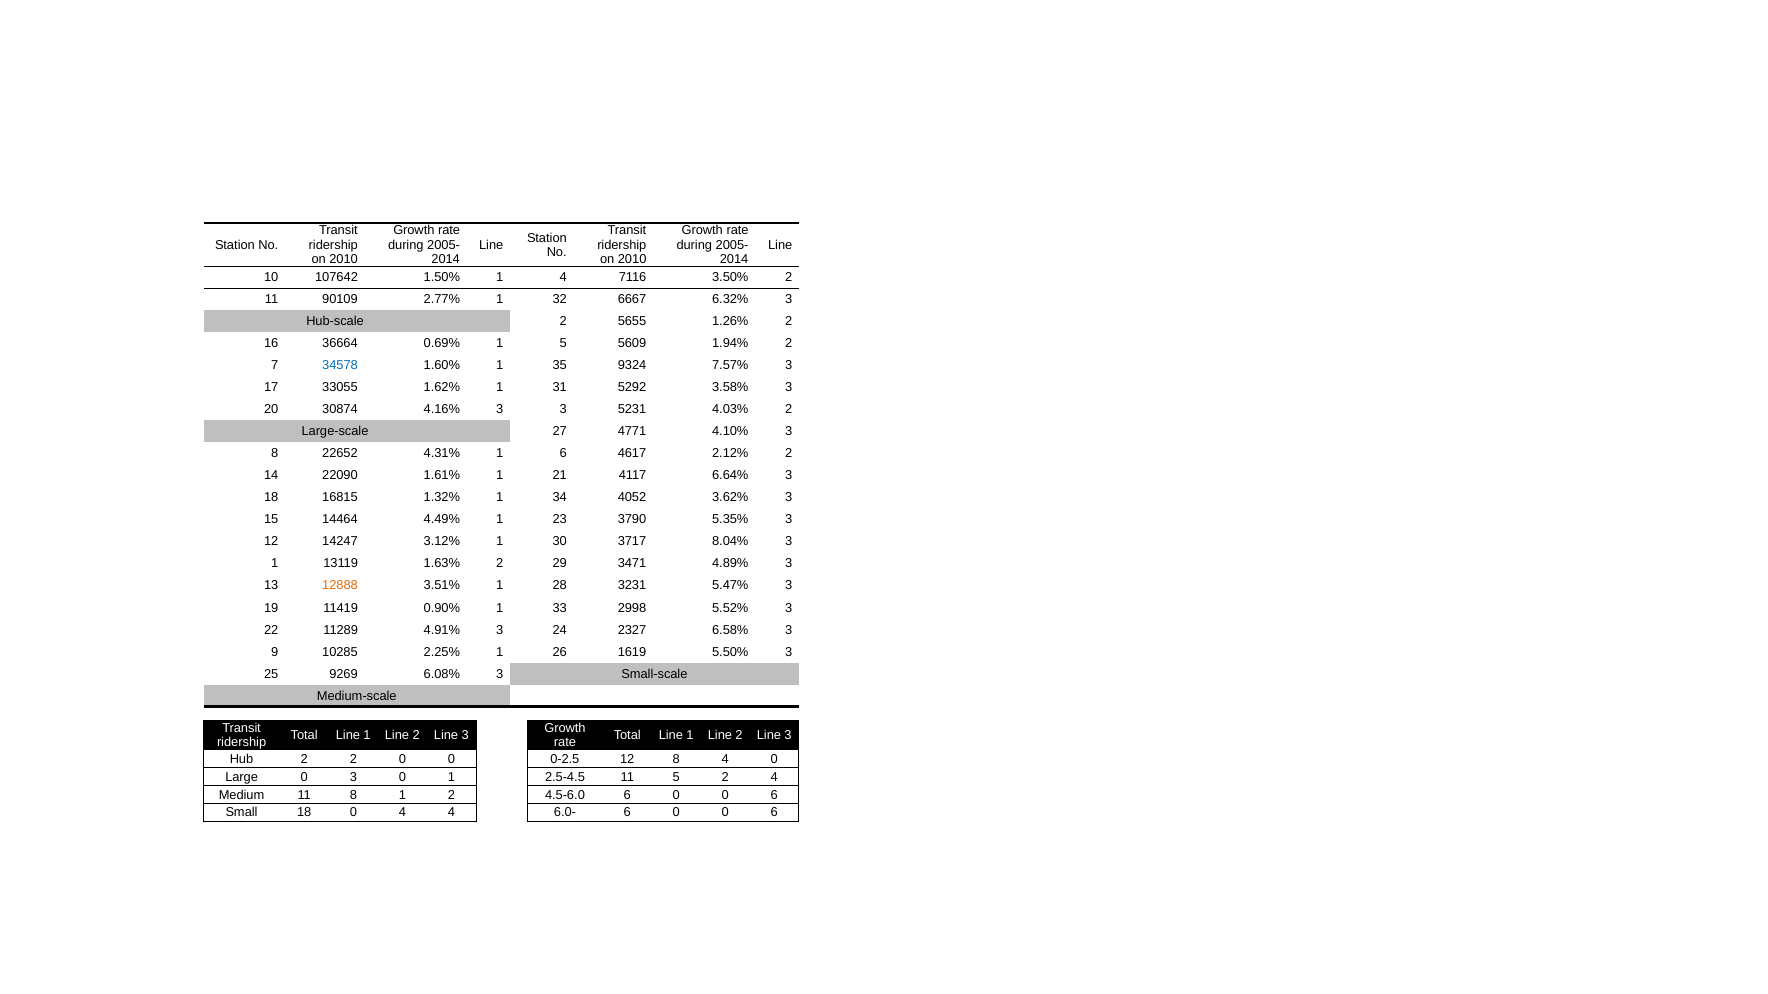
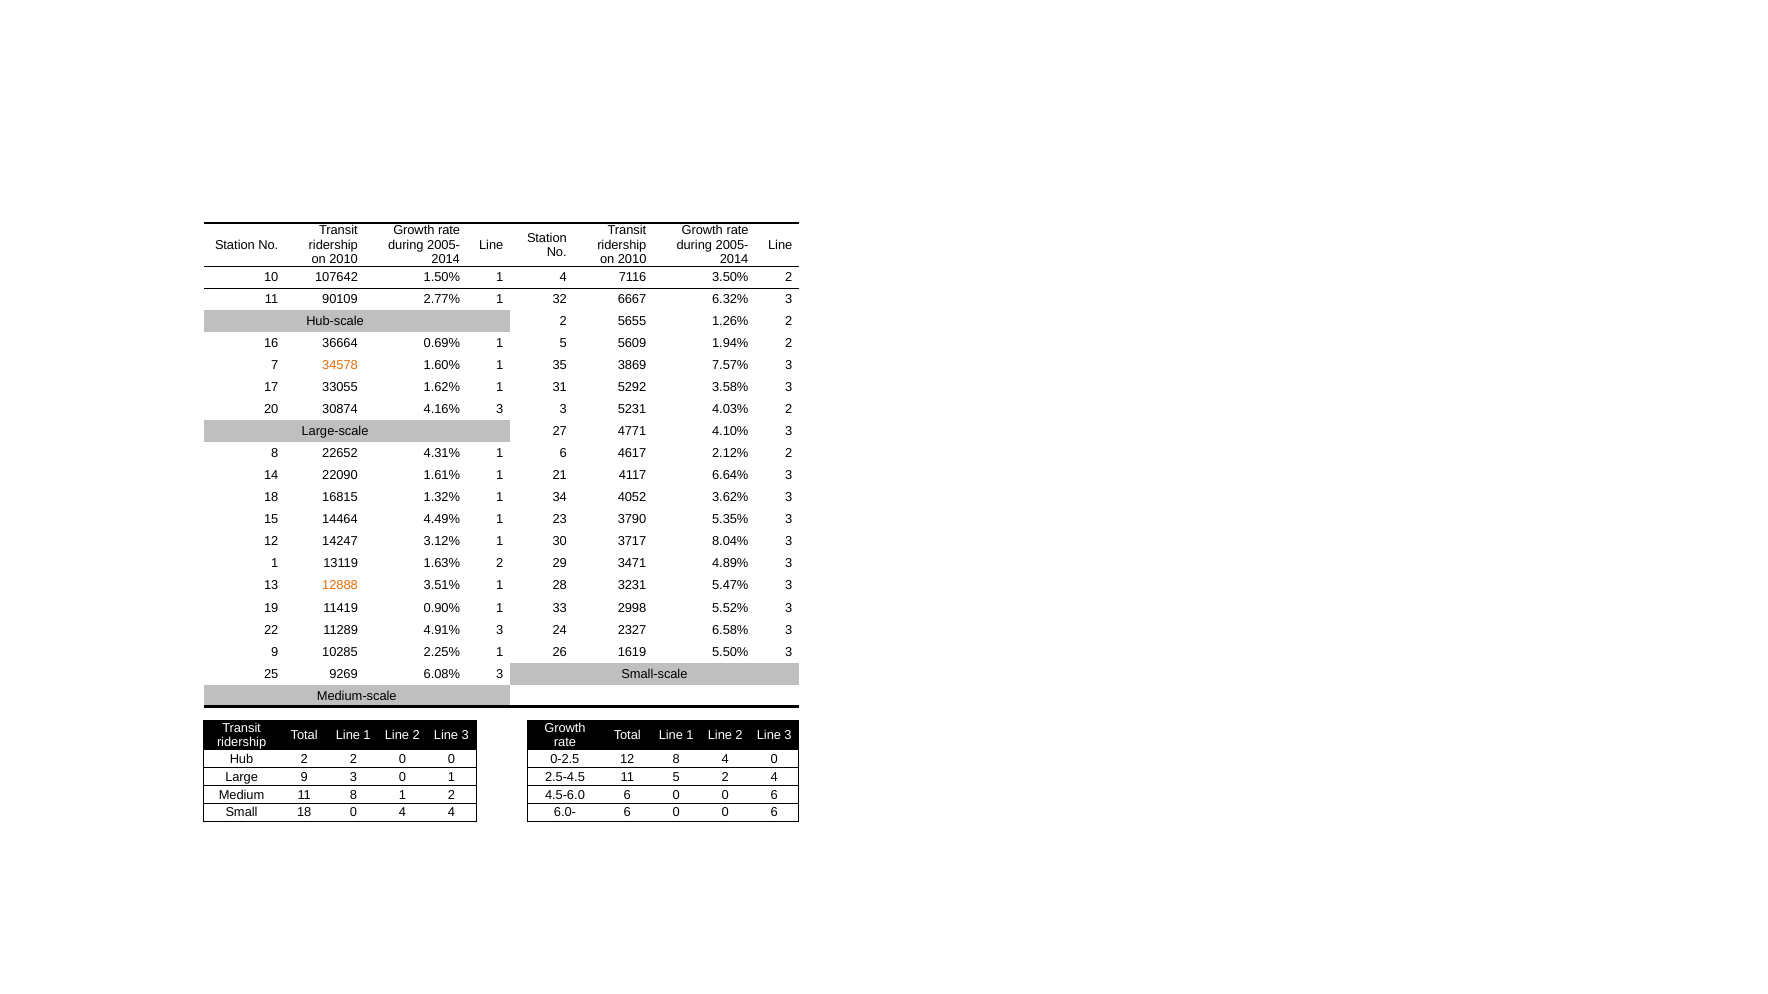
34578 colour: blue -> orange (340, 366)
9324: 9324 -> 3869 (632, 366)
Large 0: 0 -> 9 (304, 777)
